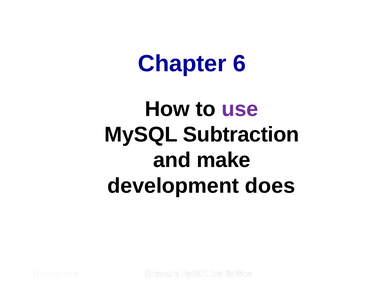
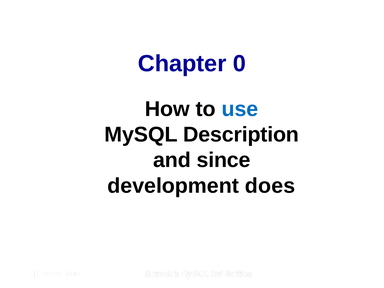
6: 6 -> 0 (239, 64)
use colour: purple -> blue (240, 109)
Subtraction: Subtraction -> Description (241, 135)
make: make -> since (224, 160)
